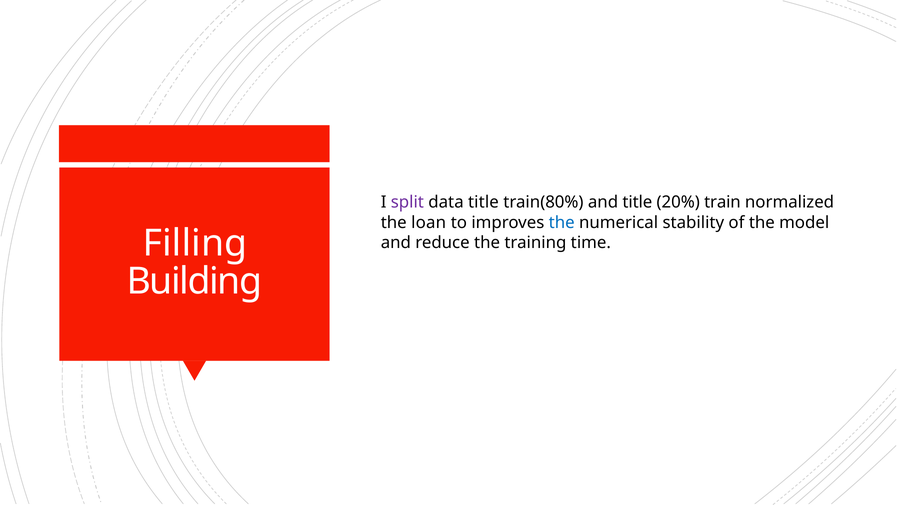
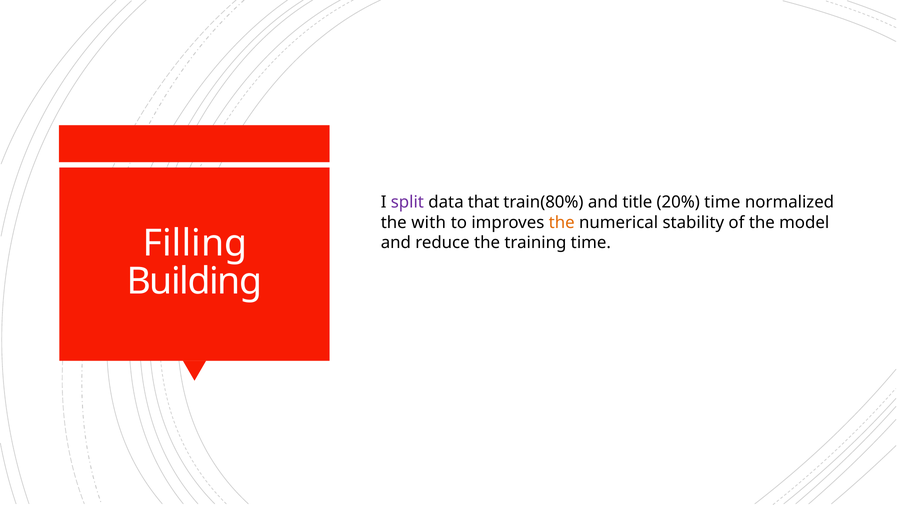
data title: title -> that (484, 202)
20% train: train -> time (722, 202)
loan: loan -> with (429, 223)
the colour: blue -> orange (562, 223)
